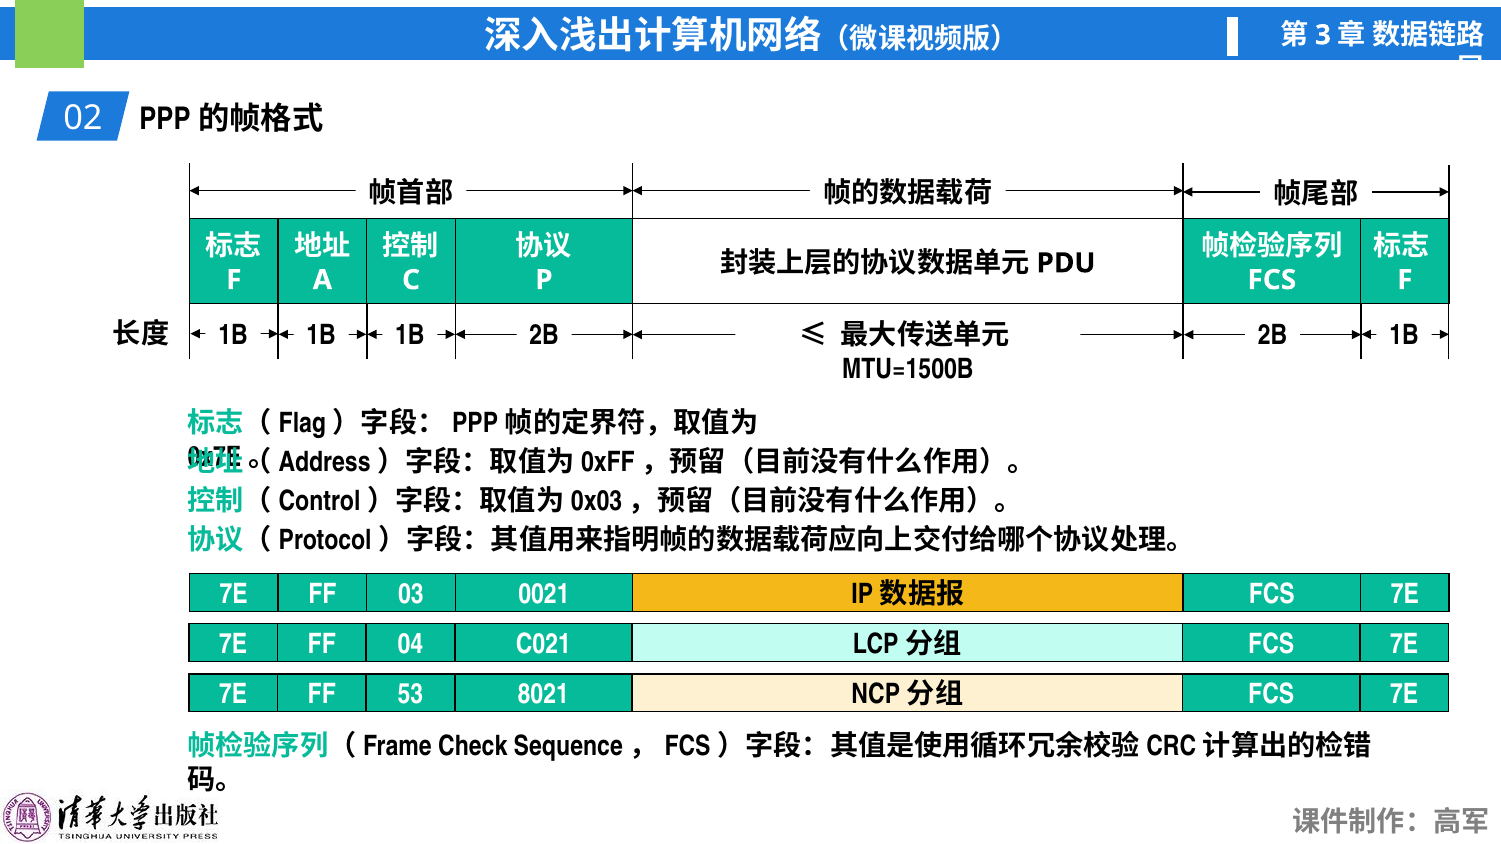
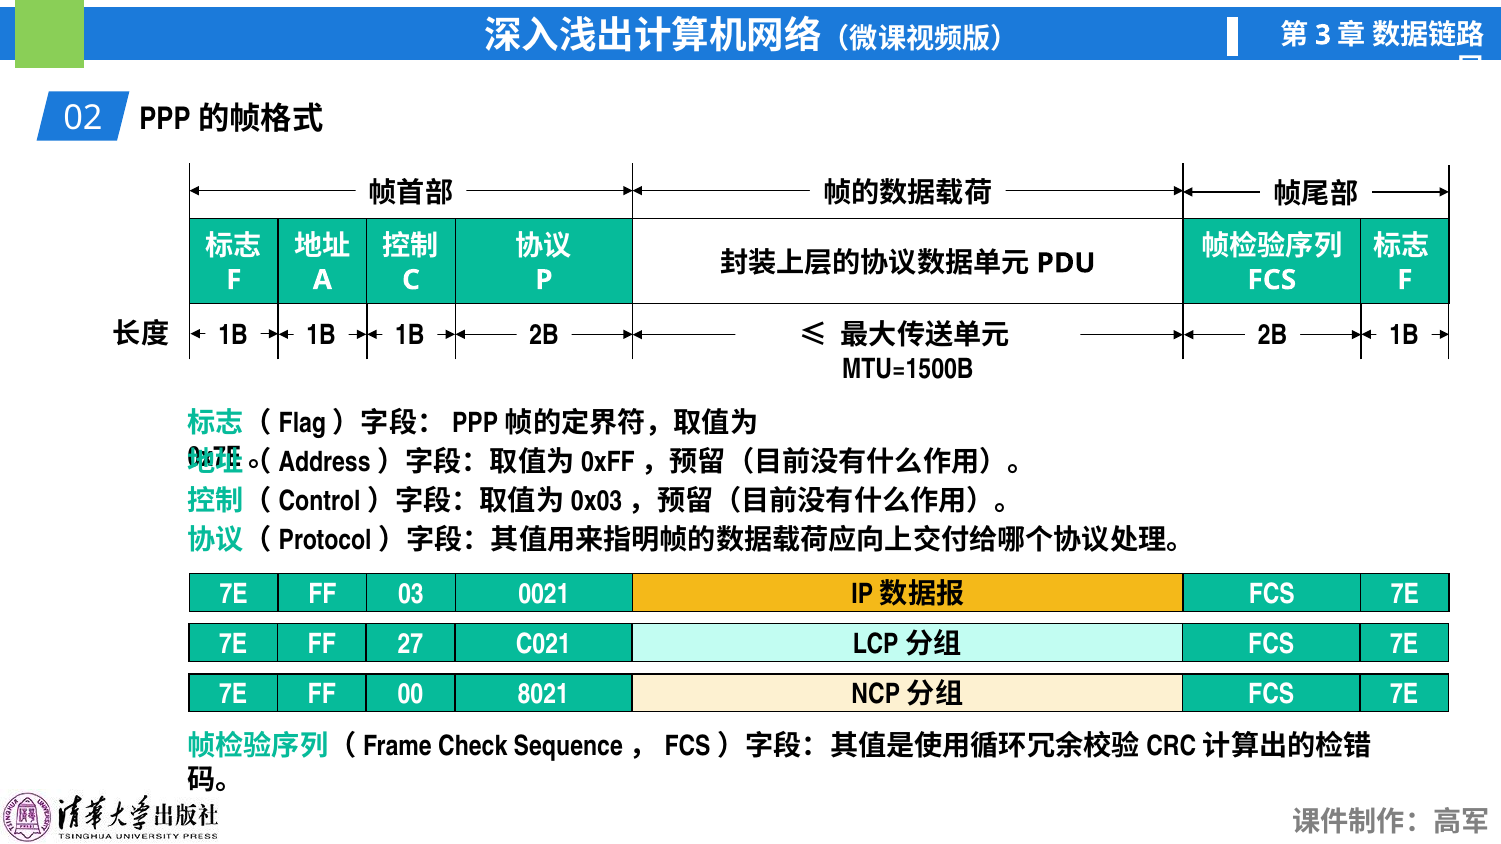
04: 04 -> 27 (410, 645)
53: 53 -> 00 (410, 695)
